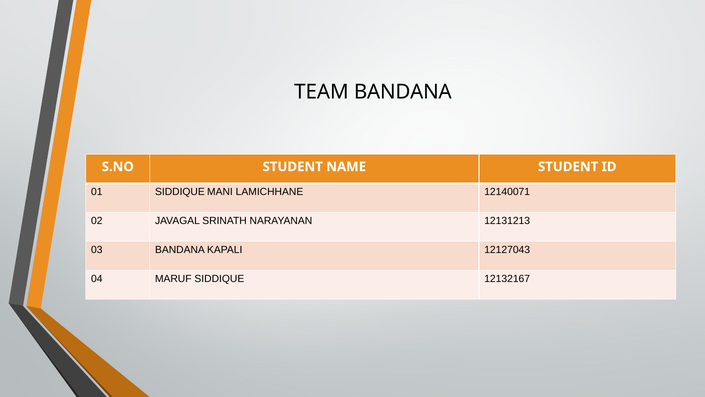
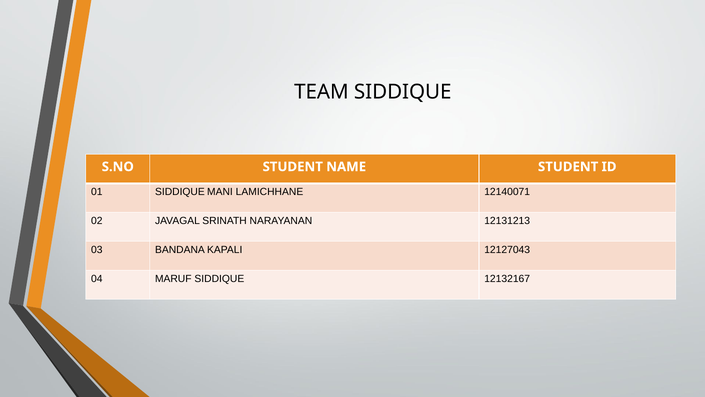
TEAM BANDANA: BANDANA -> SIDDIQUE (403, 92)
